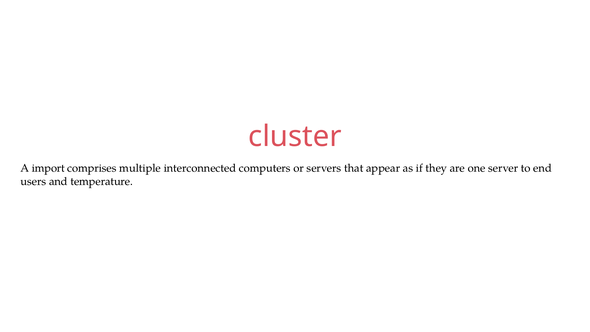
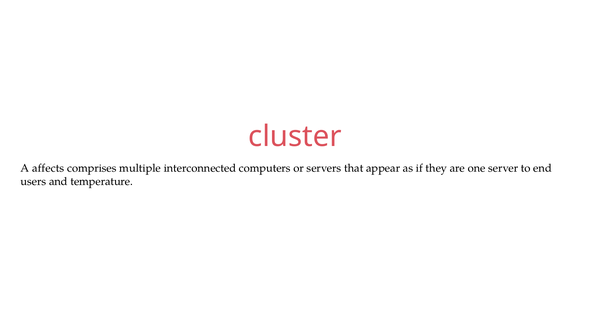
import: import -> affects (48, 168)
